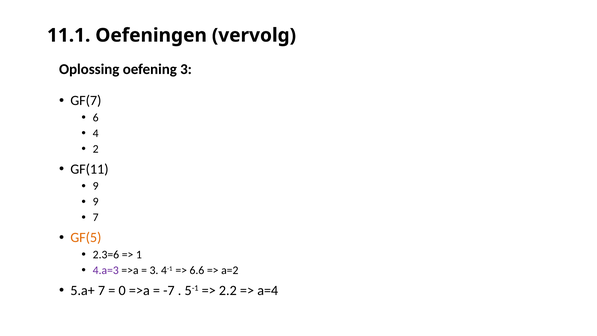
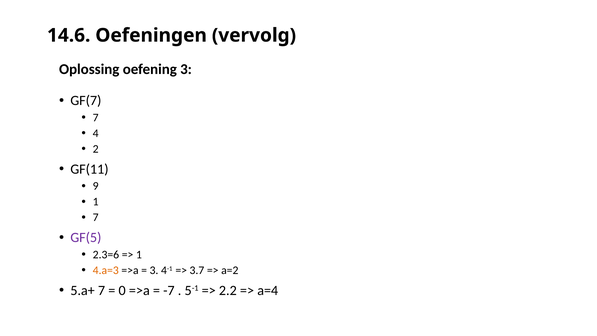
11.1: 11.1 -> 14.6 (69, 35)
6: 6 -> 7 (96, 118)
9: 9 -> 1 (96, 202)
GF(5 colour: orange -> purple (86, 237)
4.a=3 colour: purple -> orange (106, 270)
6.6: 6.6 -> 3.7 (197, 270)
